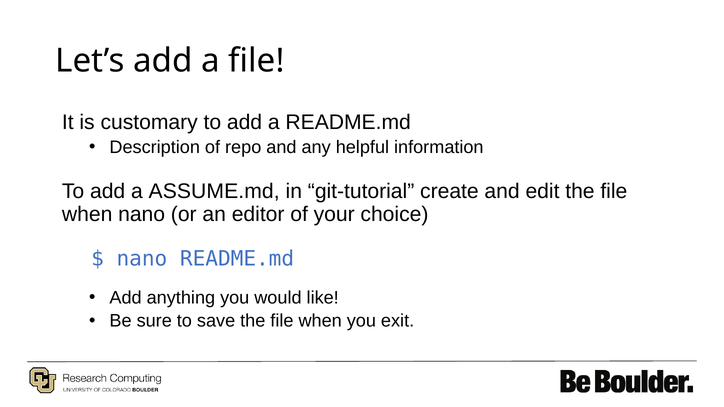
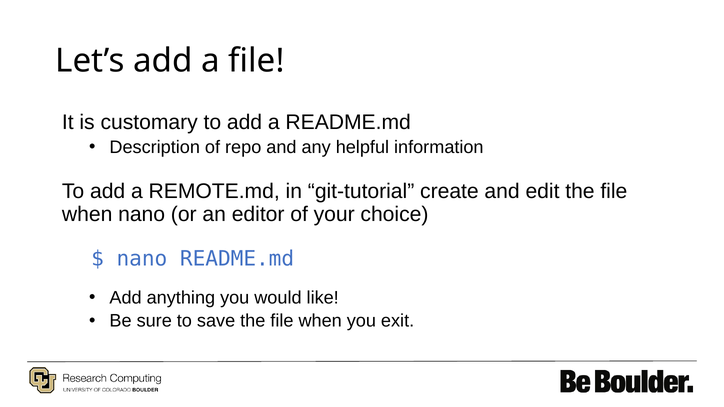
ASSUME.md: ASSUME.md -> REMOTE.md (214, 192)
